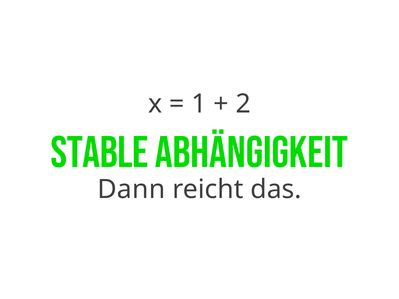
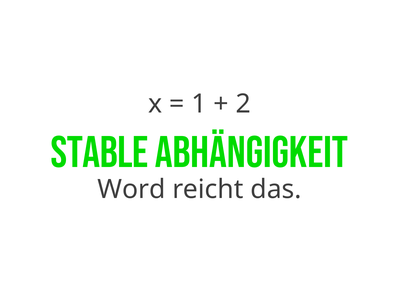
Dann: Dann -> Word (131, 189)
